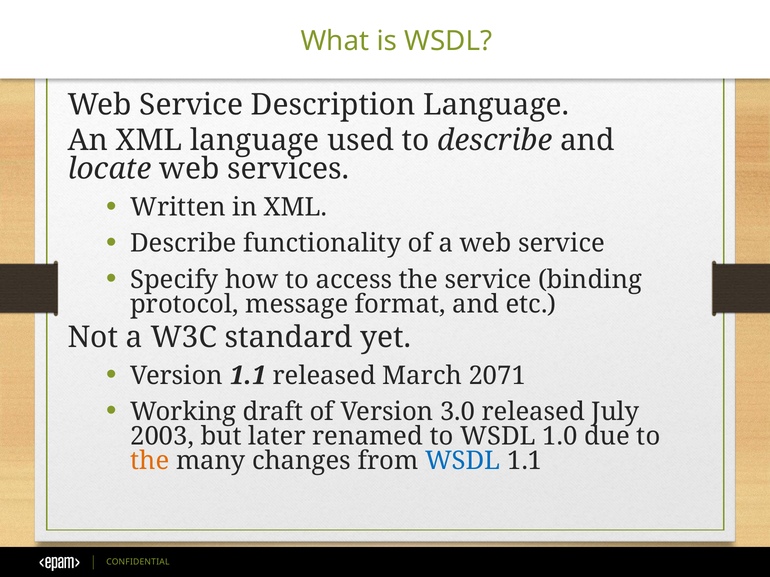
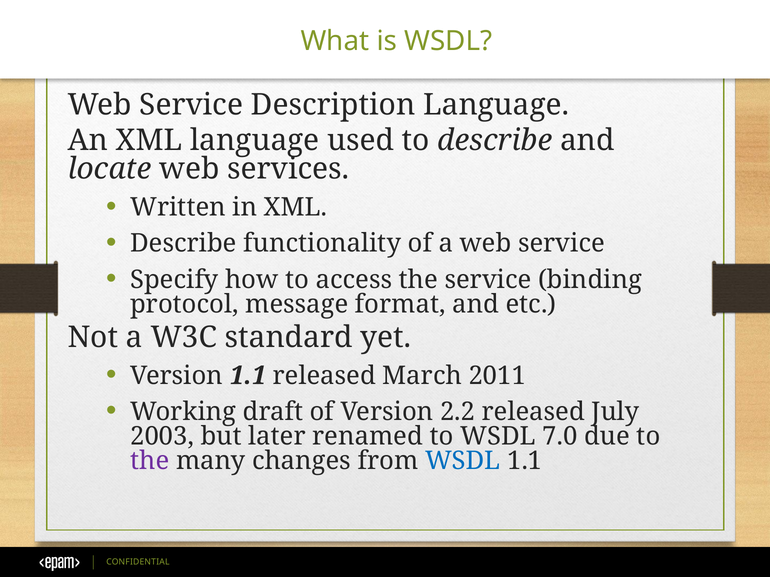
2071: 2071 -> 2011 (497, 376)
3.0: 3.0 -> 2.2 (458, 412)
1.0: 1.0 -> 7.0 (560, 437)
the colour: orange -> purple (150, 461)
